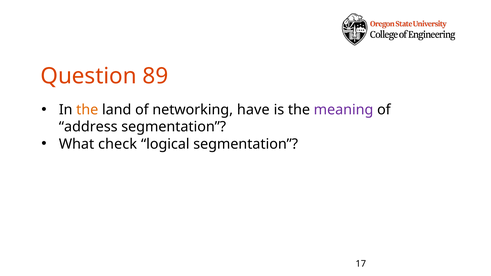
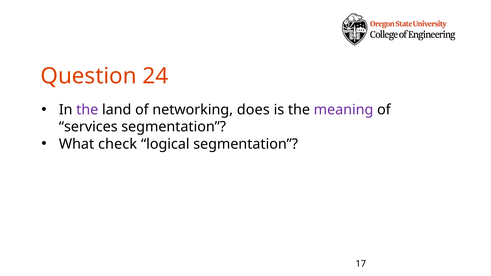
89: 89 -> 24 (156, 76)
the colour: orange -> purple (87, 110)
have: have -> does (253, 110)
address: address -> services (88, 127)
